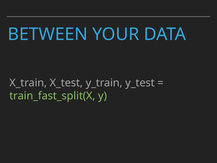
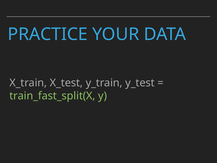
BETWEEN: BETWEEN -> PRACTICE (48, 34)
